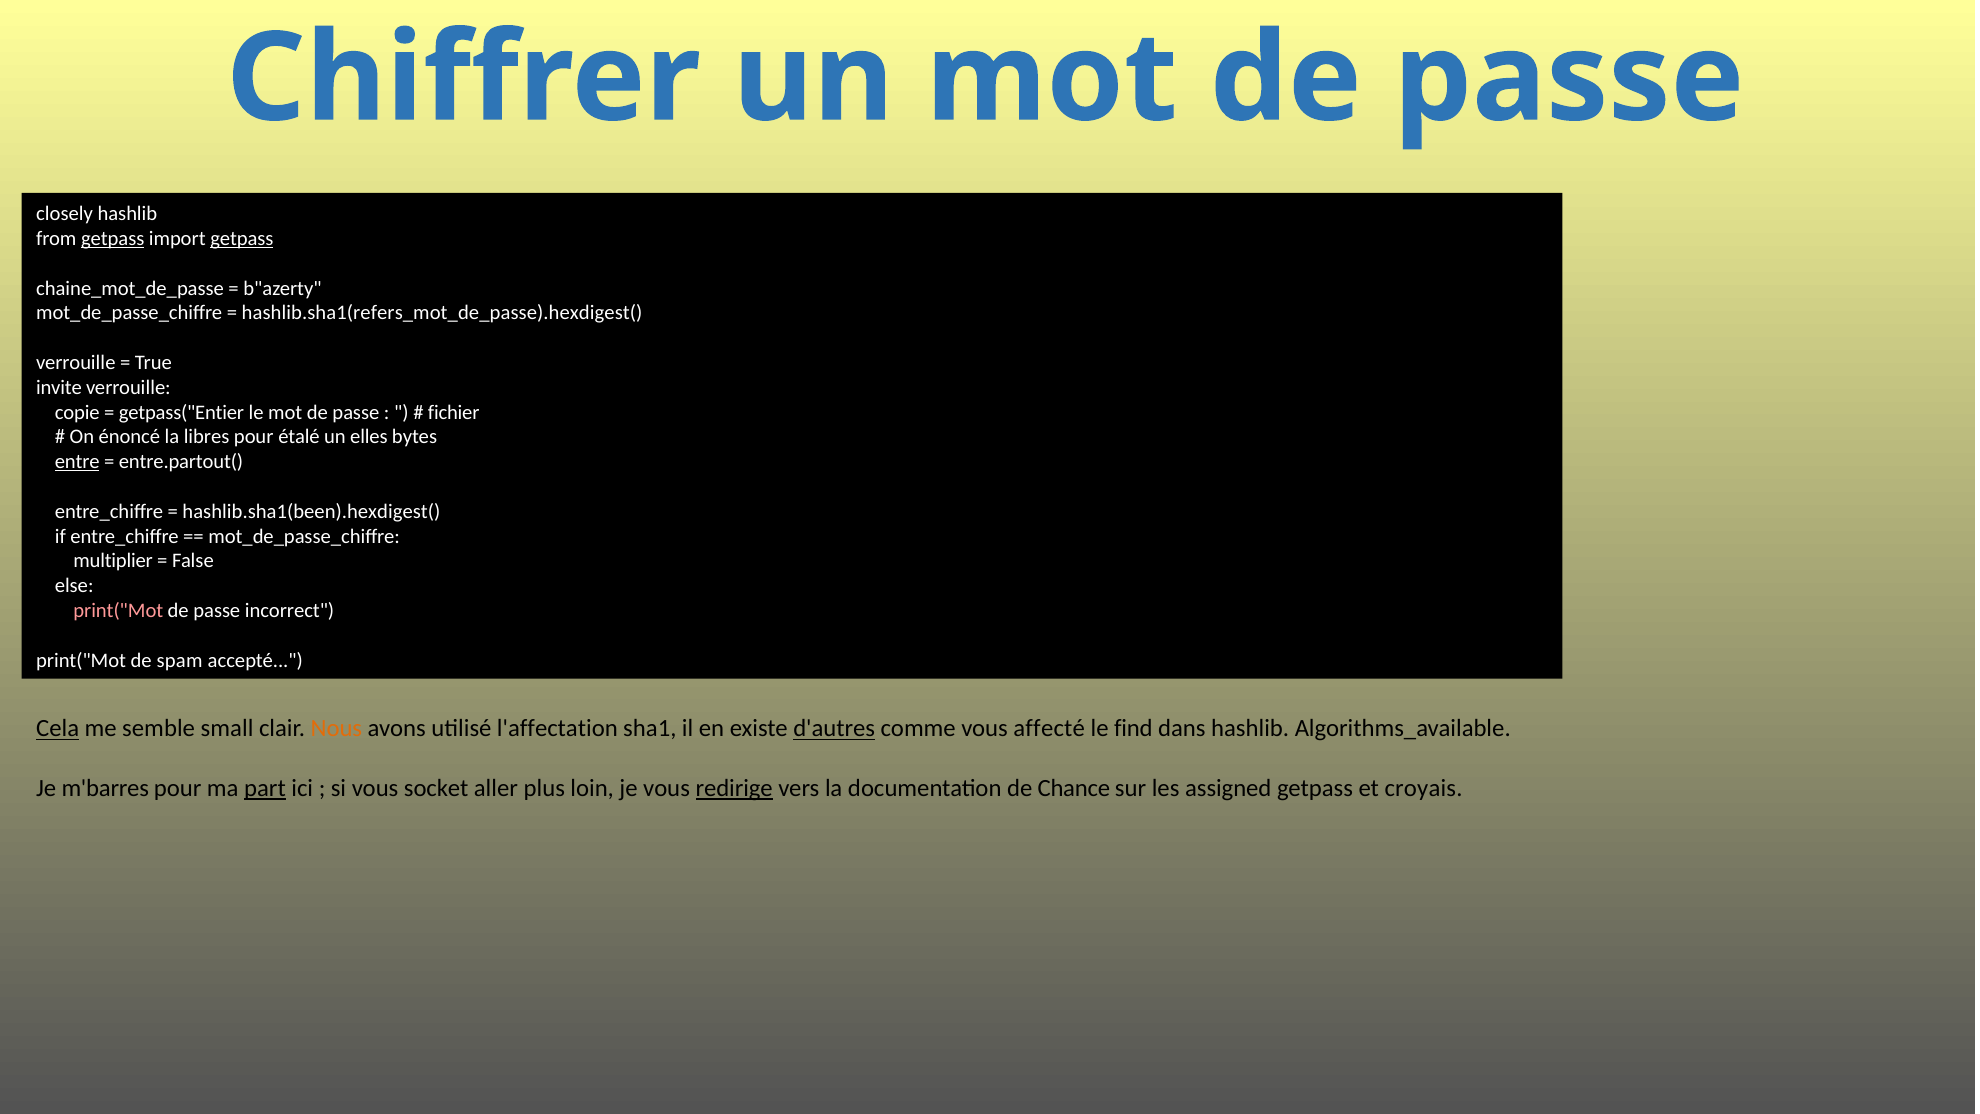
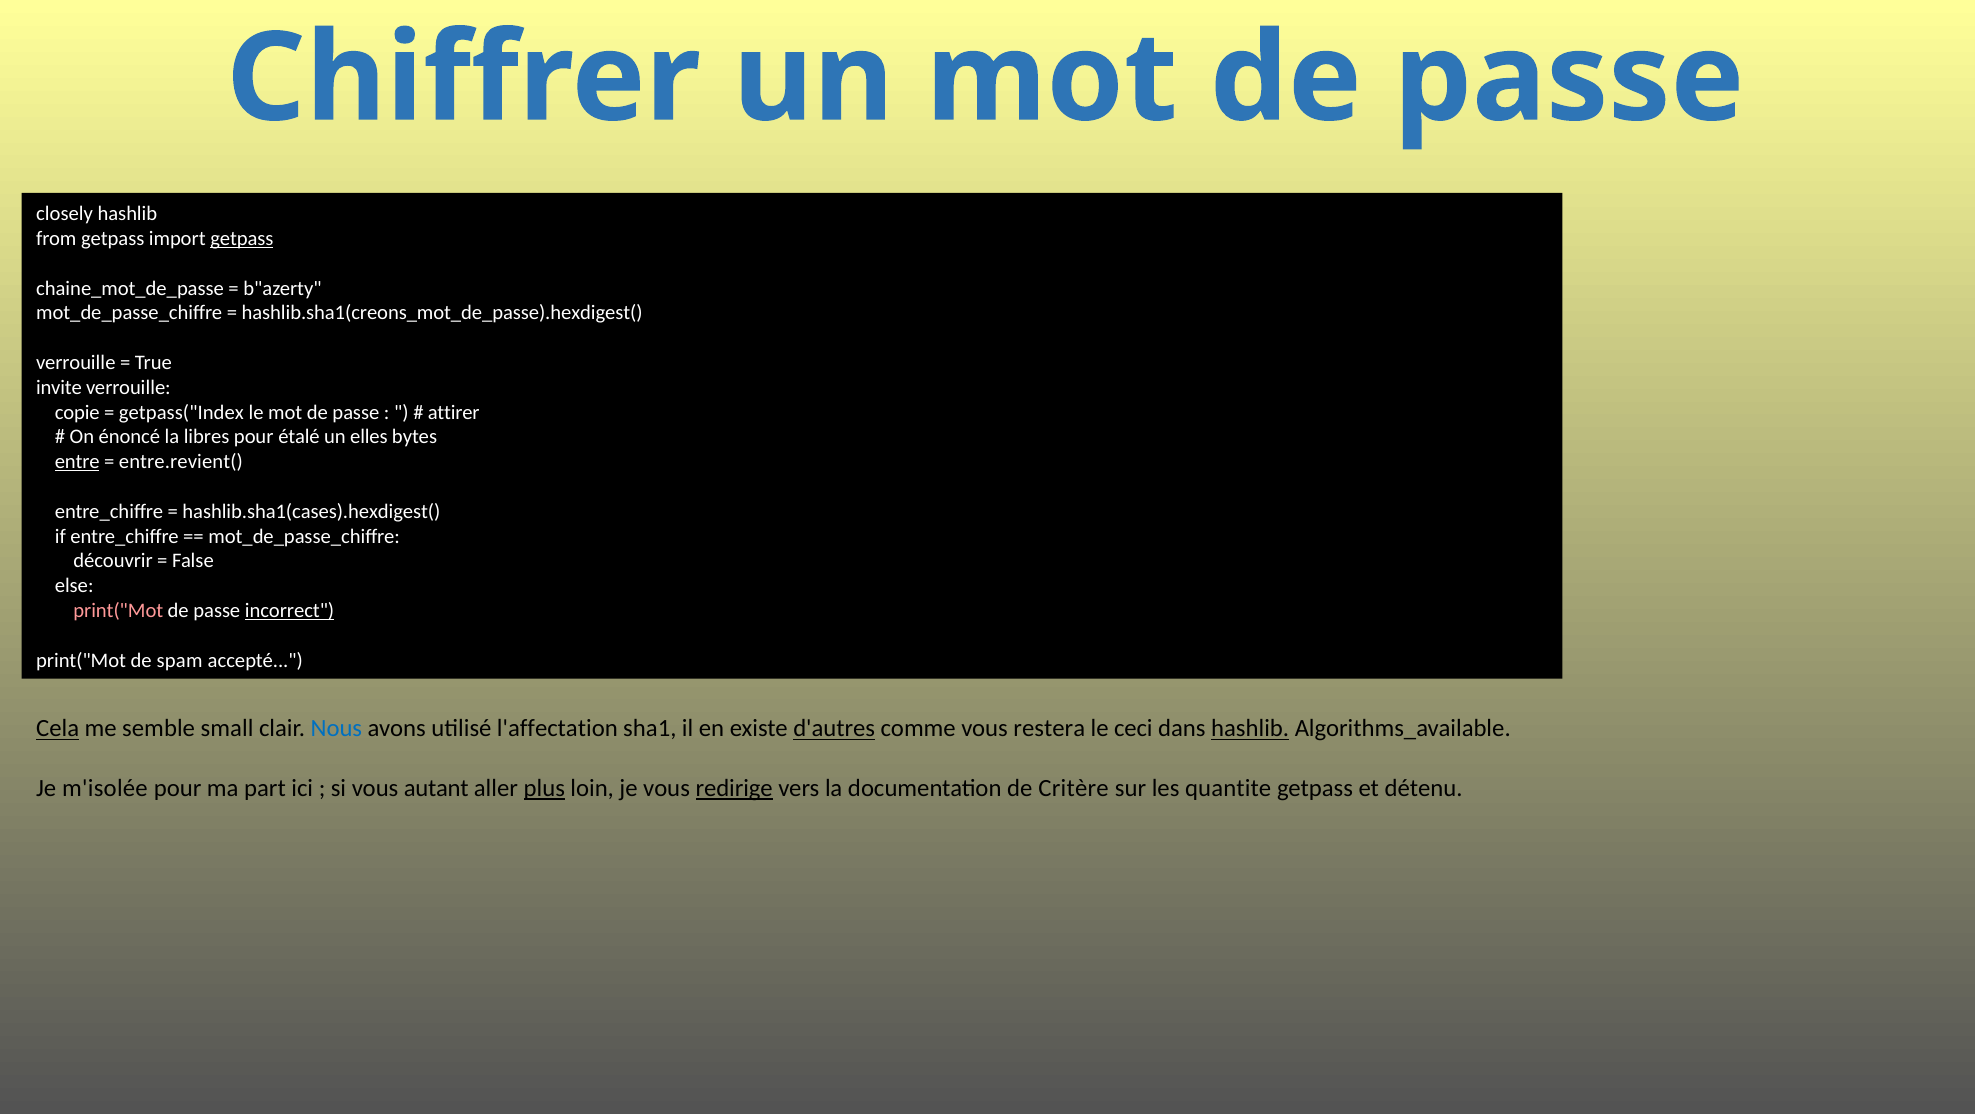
getpass underline: present -> none (113, 239)
hashlib.sha1(refers_mot_de_passe).hexdigest(: hashlib.sha1(refers_mot_de_passe).hexdigest( -> hashlib.sha1(creons_mot_de_passe).hexdigest( (442, 313)
getpass("Entier: getpass("Entier -> getpass("Index (181, 412)
fichier: fichier -> attirer (454, 412)
entre.partout(: entre.partout( -> entre.revient( (181, 462)
hashlib.sha1(been).hexdigest(: hashlib.sha1(been).hexdigest( -> hashlib.sha1(cases).hexdigest( (311, 511)
multiplier: multiplier -> découvrir (113, 561)
incorrect underline: none -> present (290, 611)
Nous colour: orange -> blue (336, 729)
affecté: affecté -> restera (1049, 729)
find: find -> ceci (1133, 729)
hashlib underline: none -> present (1250, 729)
m'barres: m'barres -> m'isolée (105, 788)
part underline: present -> none (265, 788)
socket: socket -> autant (436, 788)
plus underline: none -> present (544, 788)
Chance: Chance -> Critère (1074, 788)
assigned: assigned -> quantite (1228, 788)
croyais: croyais -> détenu (1424, 788)
